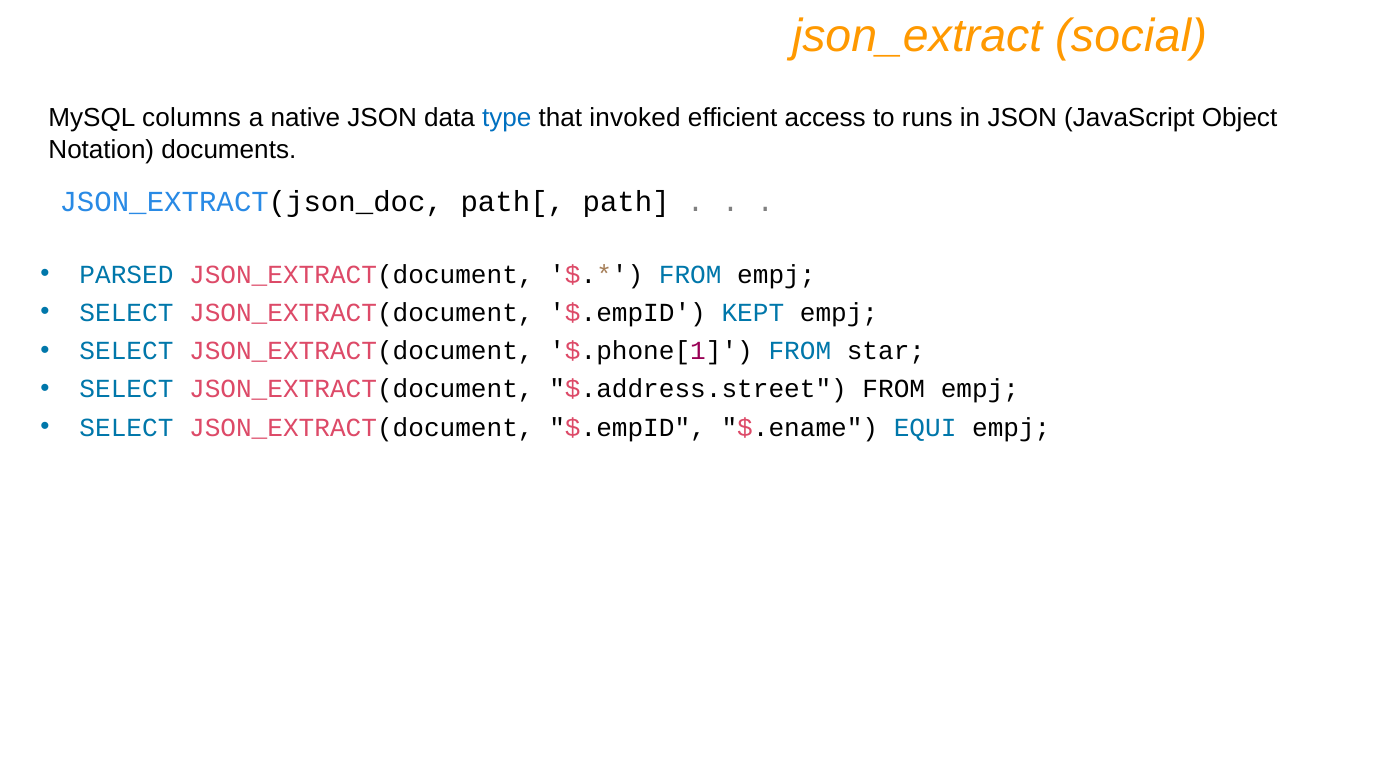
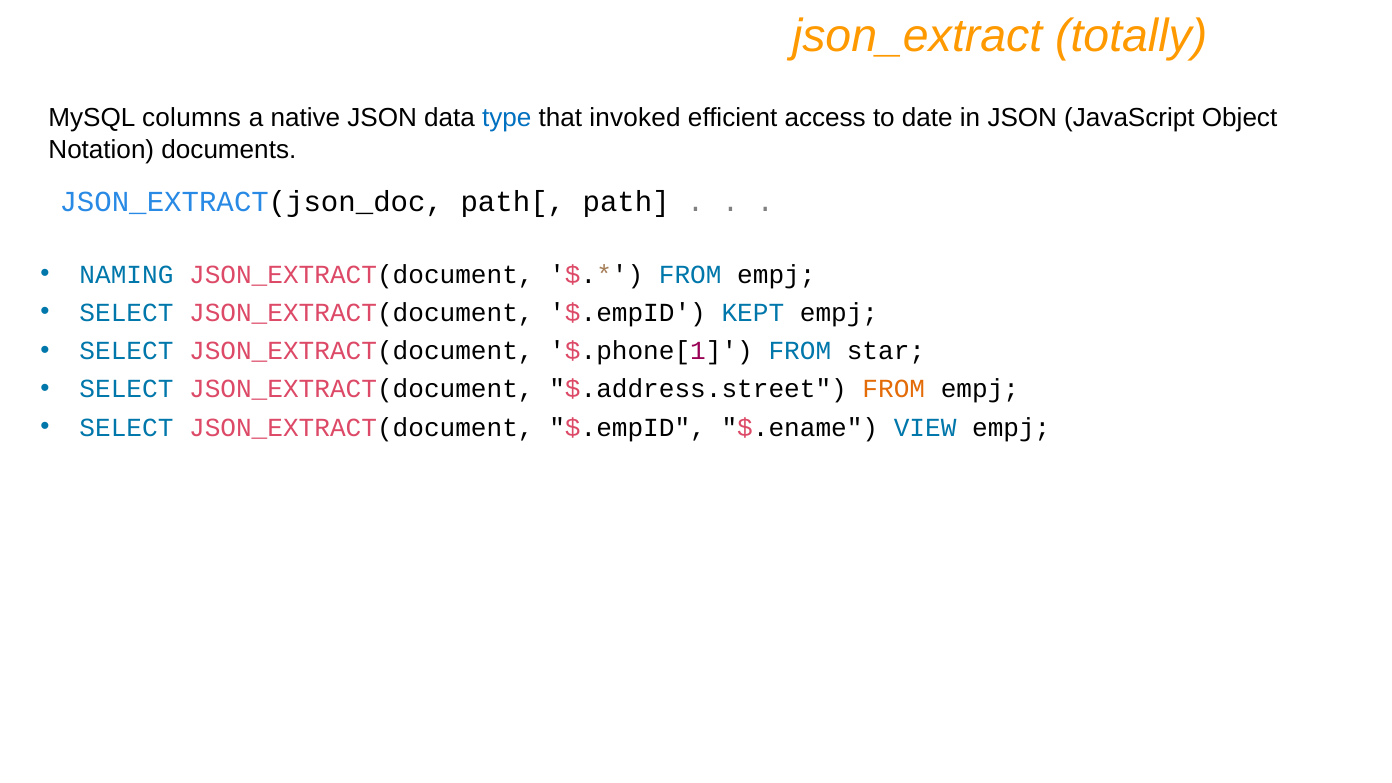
social: social -> totally (1131, 36)
runs: runs -> date (927, 118)
PARSED: PARSED -> NAMING (126, 274)
FROM colour: black -> orange (894, 389)
EQUI: EQUI -> VIEW (925, 428)
